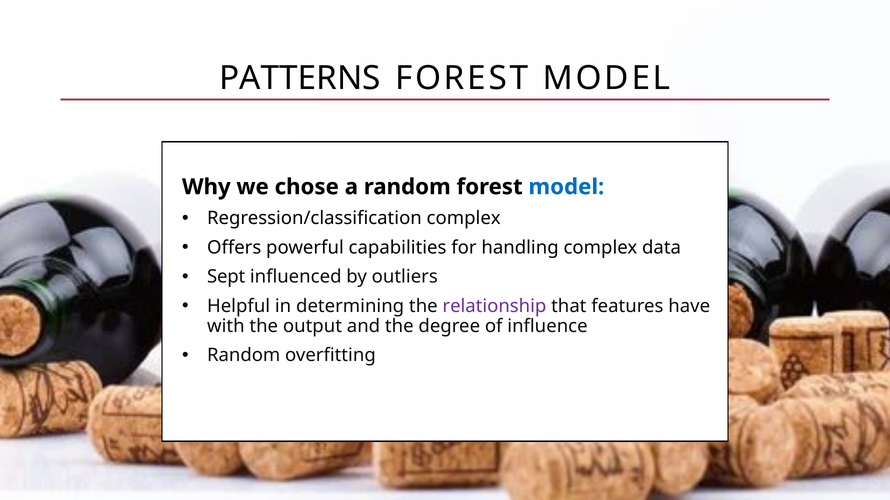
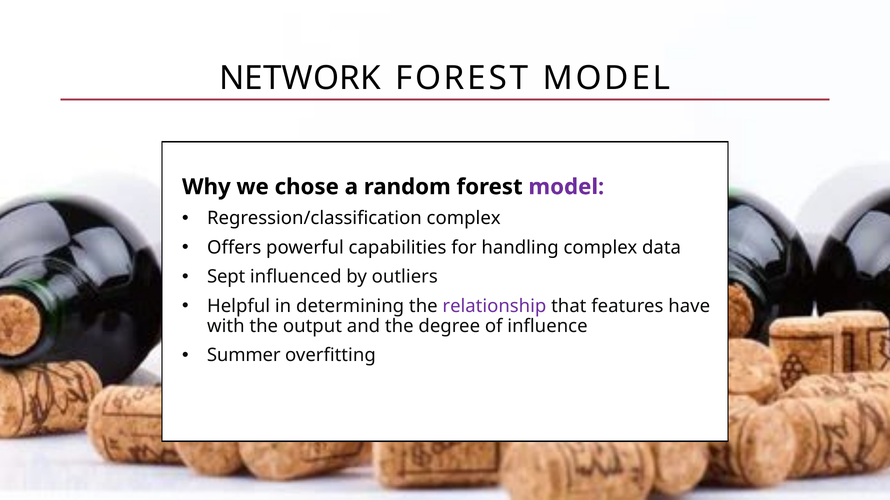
PATTERNS: PATTERNS -> NETWORK (300, 78)
model colour: blue -> purple (566, 187)
Random: Random -> Summer (244, 356)
